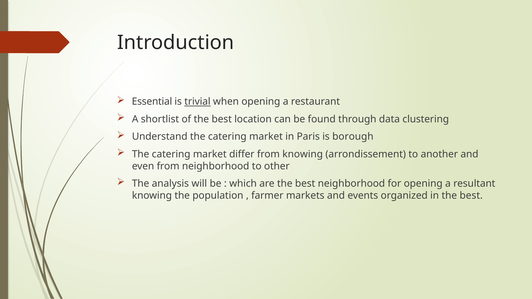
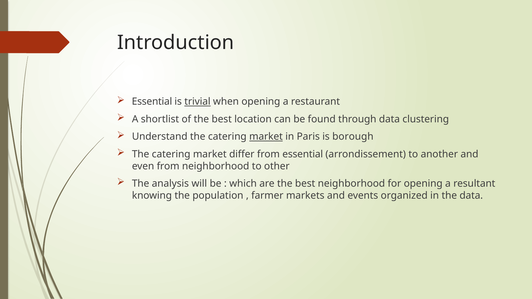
market underline: none -> present (266, 137)
from knowing: knowing -> essential (303, 154)
in the best: best -> data (471, 196)
